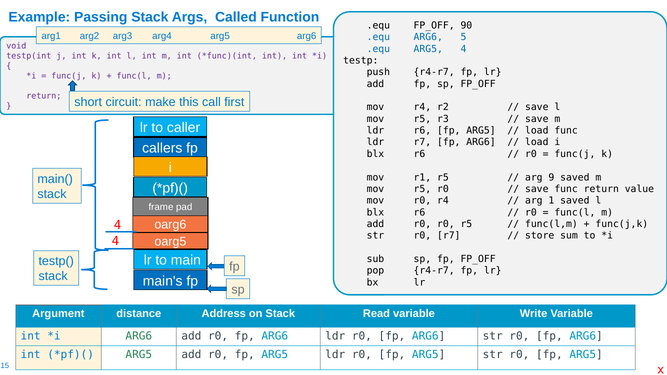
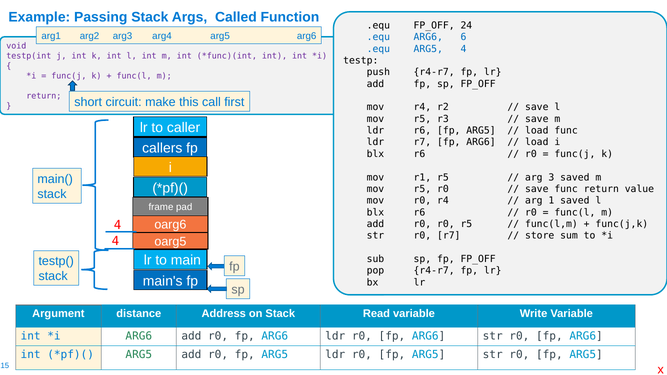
90: 90 -> 24 (466, 26)
5: 5 -> 6 (463, 37)
9: 9 -> 3 (551, 177)
